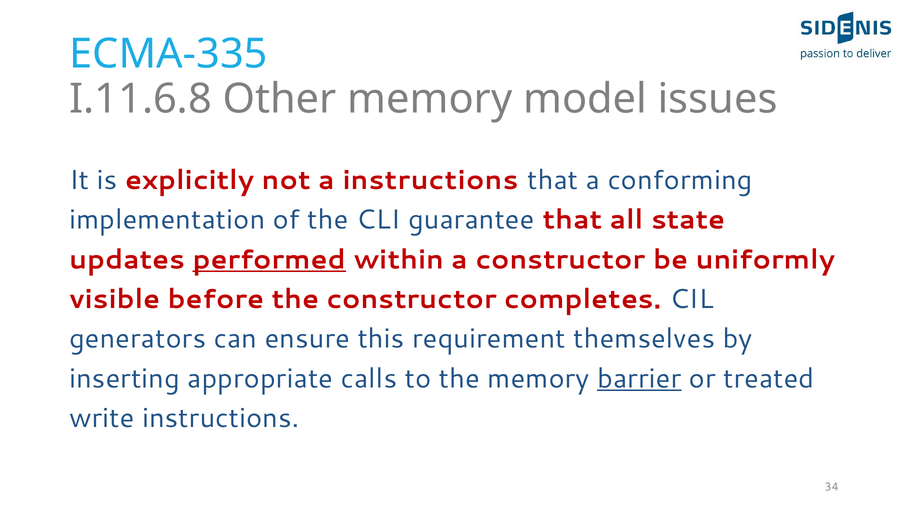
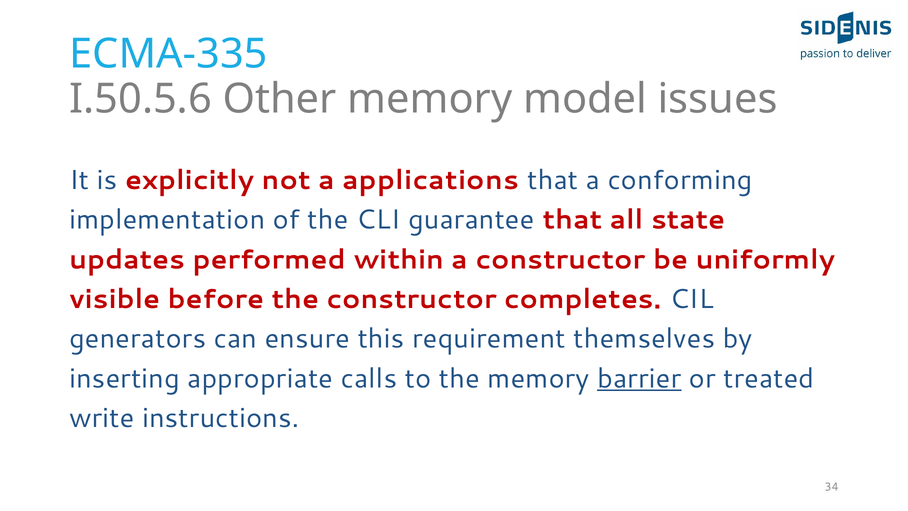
I.11.6.8: I.11.6.8 -> I.50.5.6 (141, 99)
a instructions: instructions -> applications (431, 180)
performed underline: present -> none (269, 259)
